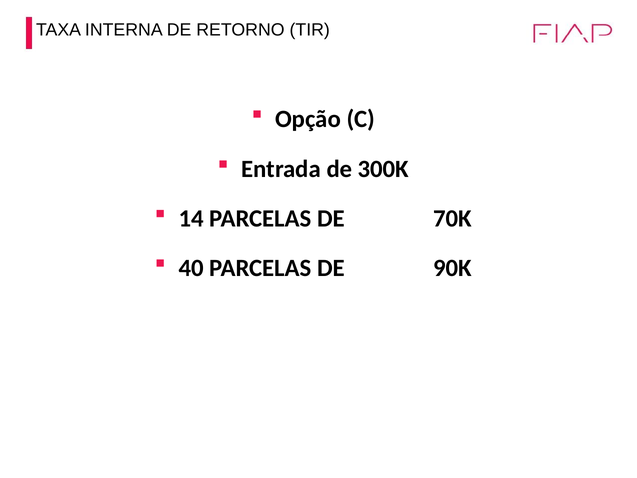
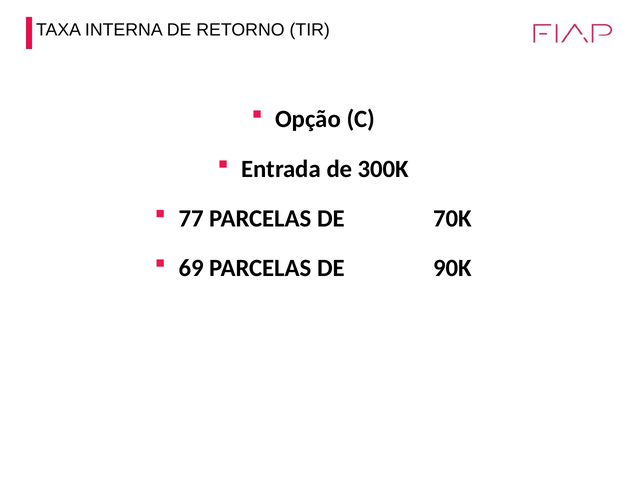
14: 14 -> 77 (191, 218)
40: 40 -> 69 (191, 268)
